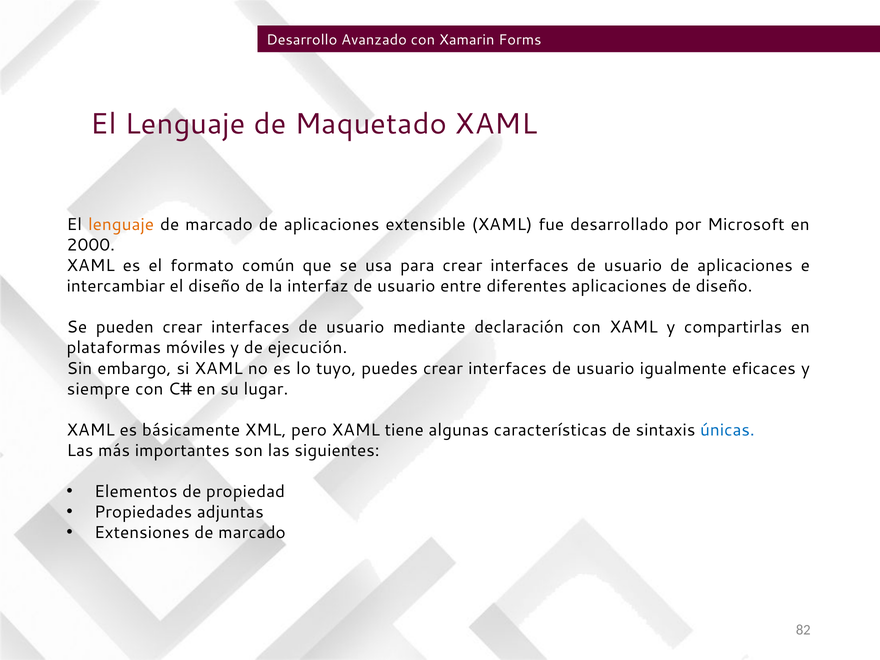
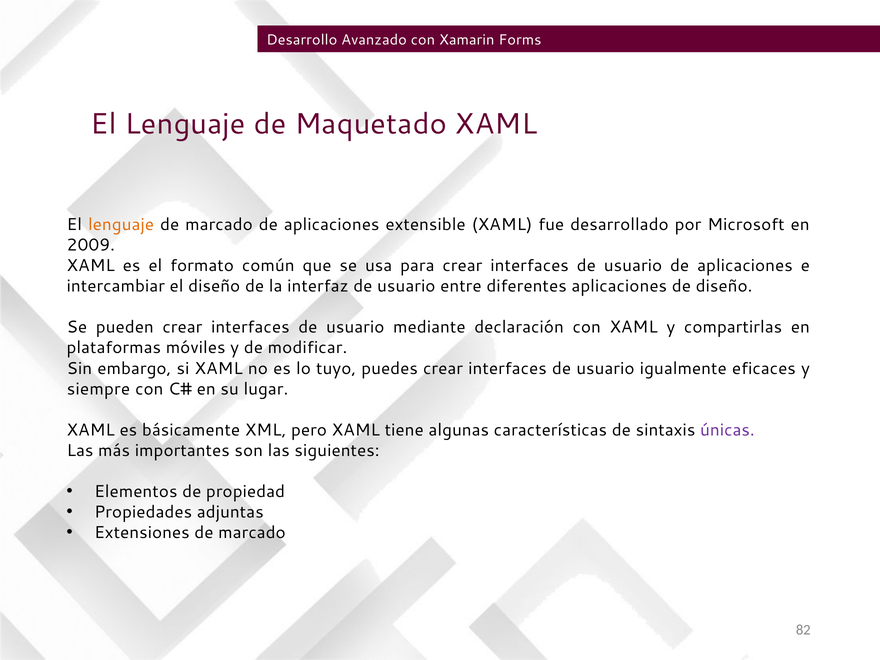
2000: 2000 -> 2009 (91, 245)
ejecución: ejecución -> modificar (308, 348)
únicas colour: blue -> purple (727, 430)
